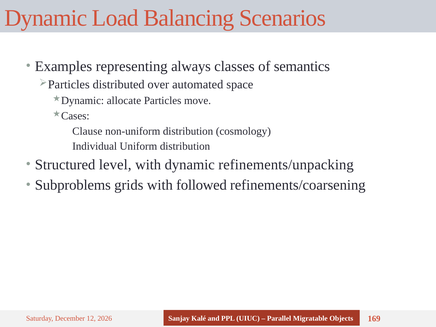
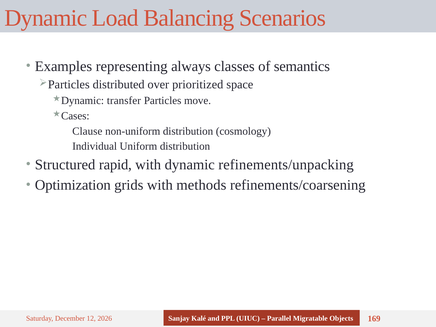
automated: automated -> prioritized (198, 85)
allocate: allocate -> transfer (124, 101)
level: level -> rapid (115, 165)
Subproblems: Subproblems -> Optimization (73, 185)
followed: followed -> methods (201, 185)
